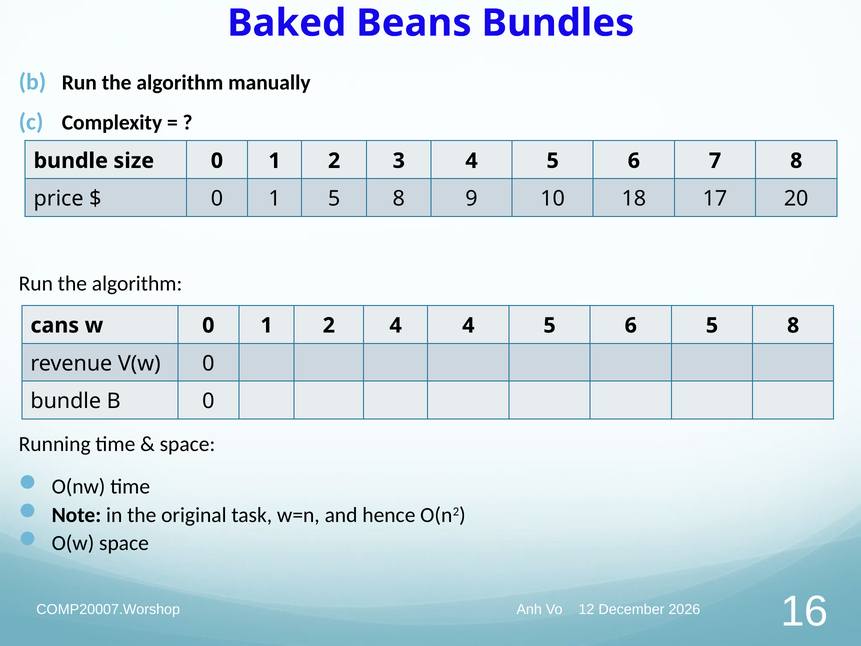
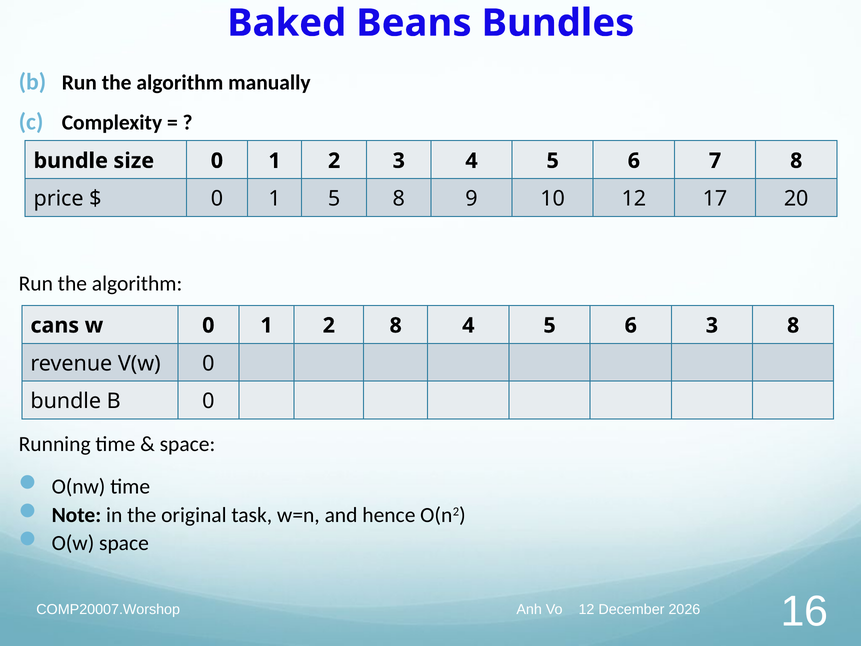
10 18: 18 -> 12 (634, 199)
2 4: 4 -> 8 (396, 325)
6 5: 5 -> 3 (712, 325)
